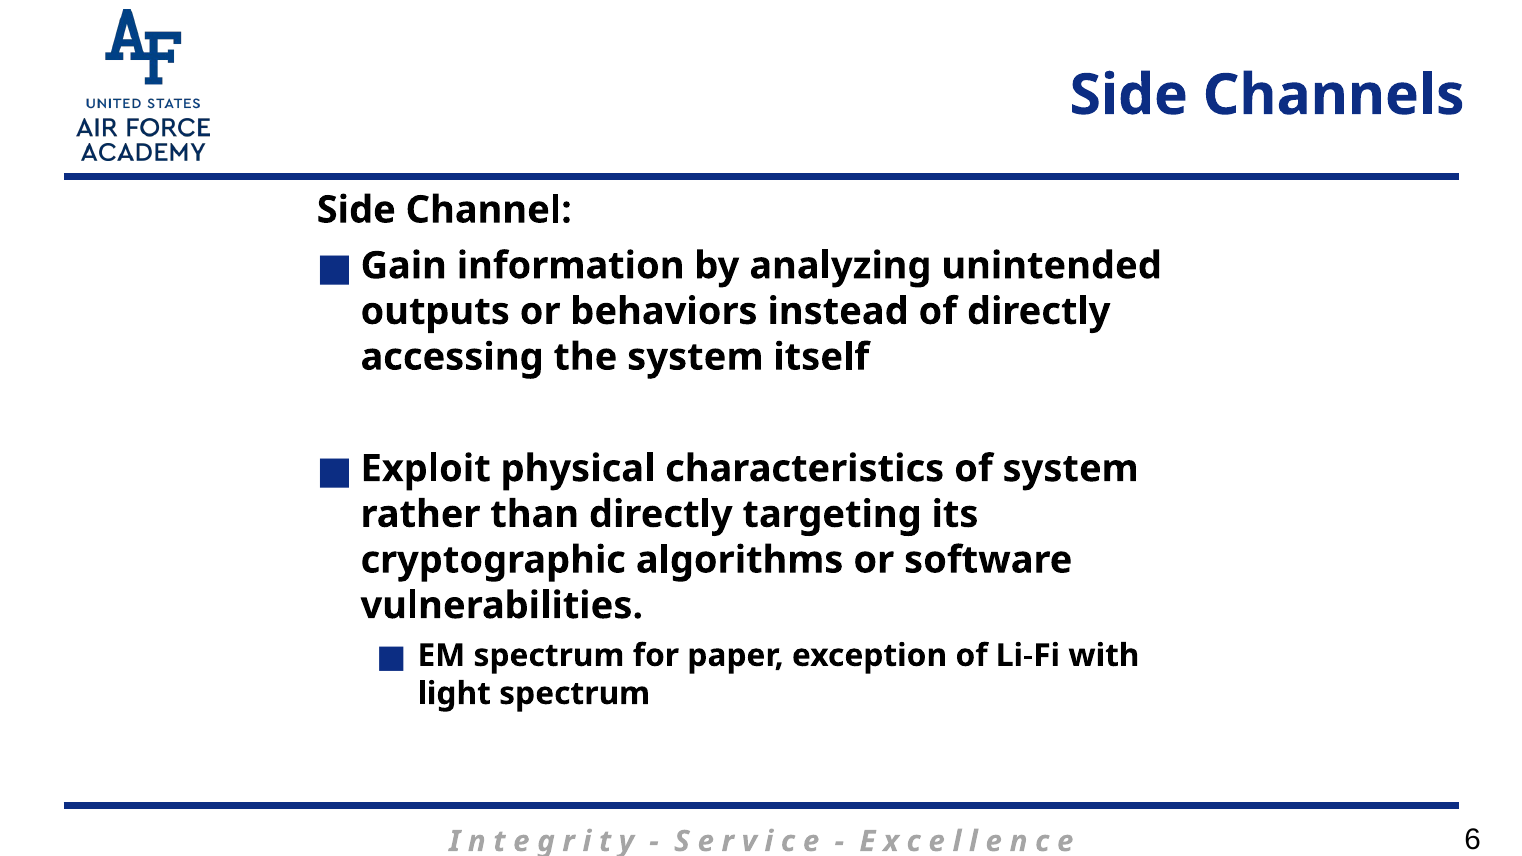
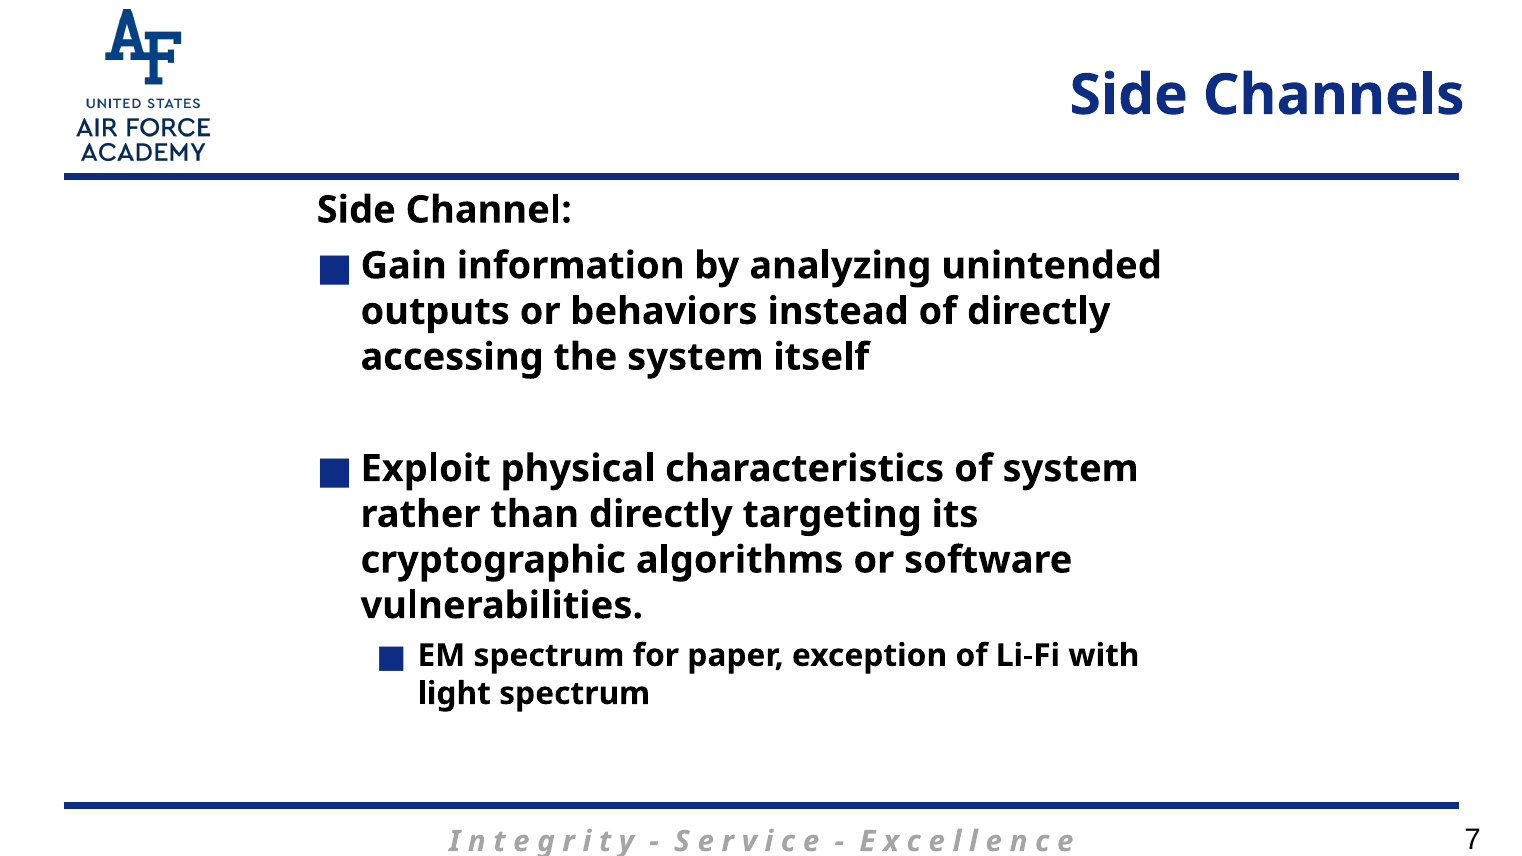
6: 6 -> 7 (1473, 840)
